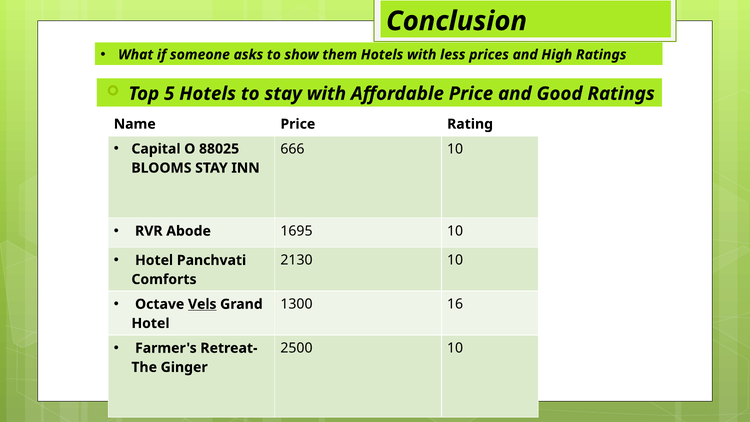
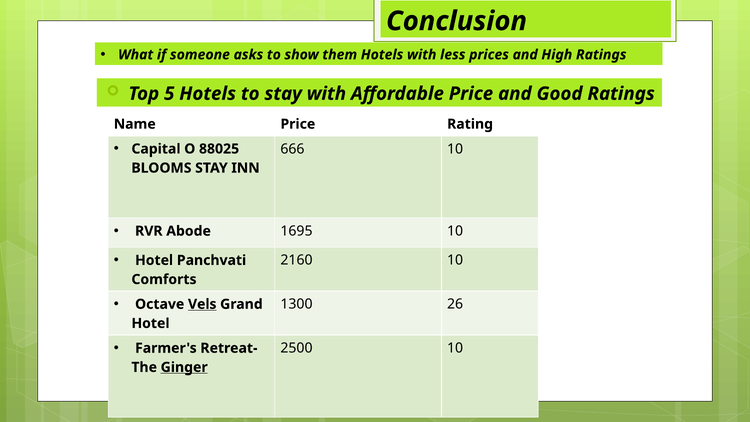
2130: 2130 -> 2160 (297, 260)
16: 16 -> 26 (455, 304)
Ginger underline: none -> present (184, 367)
